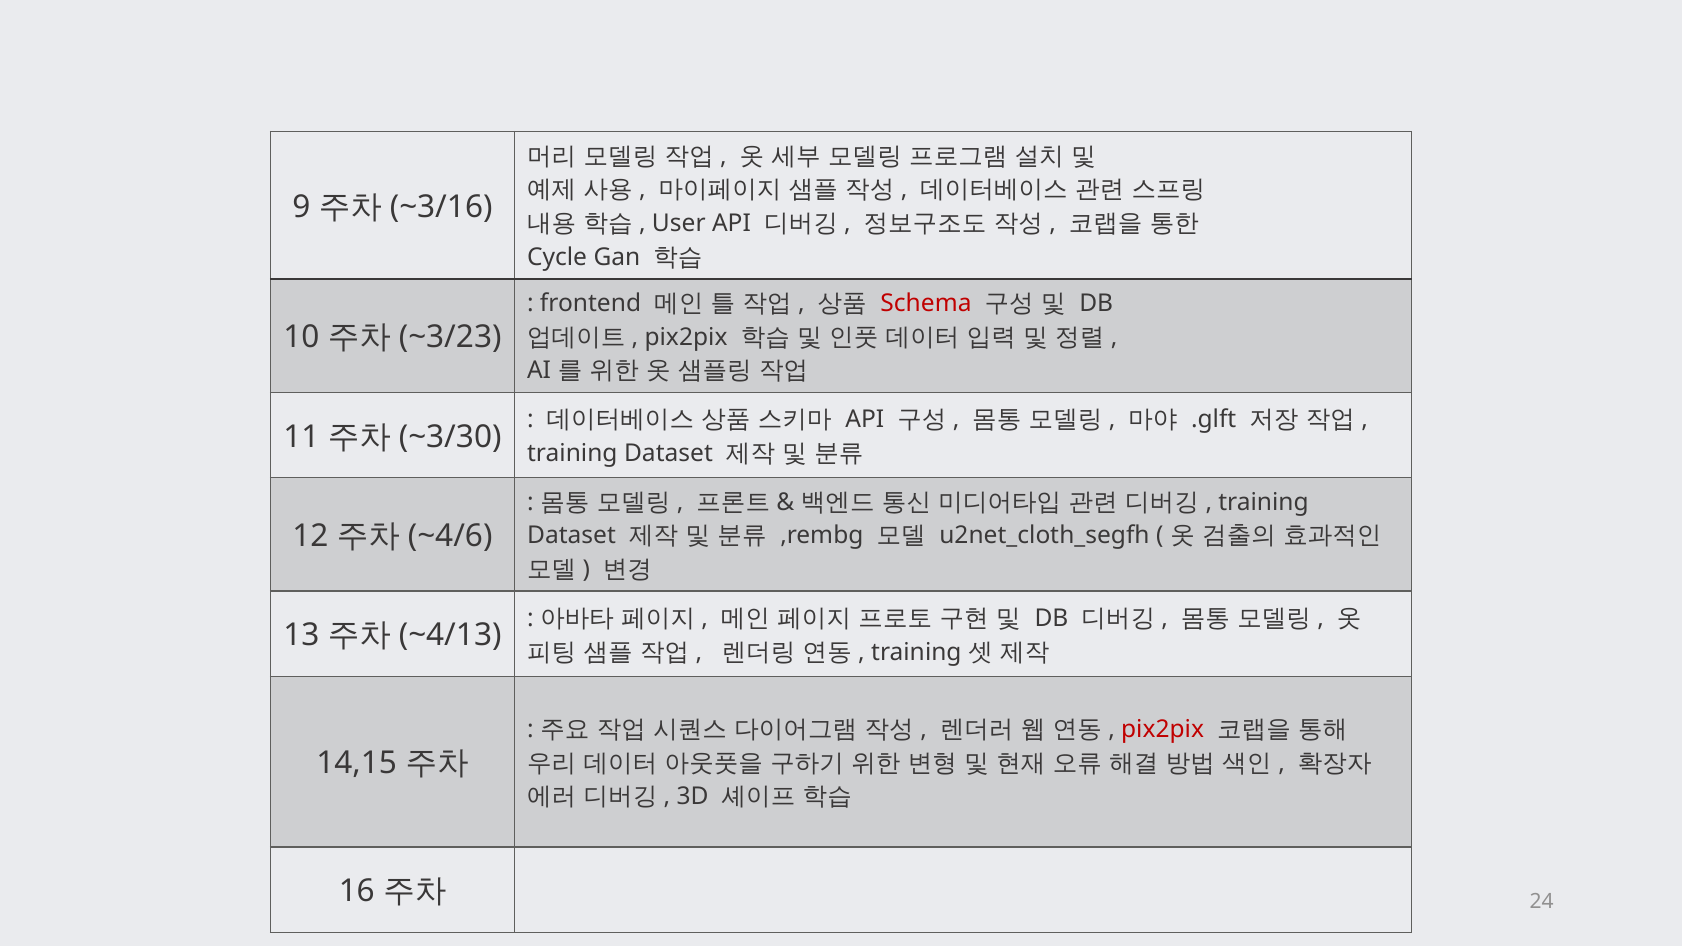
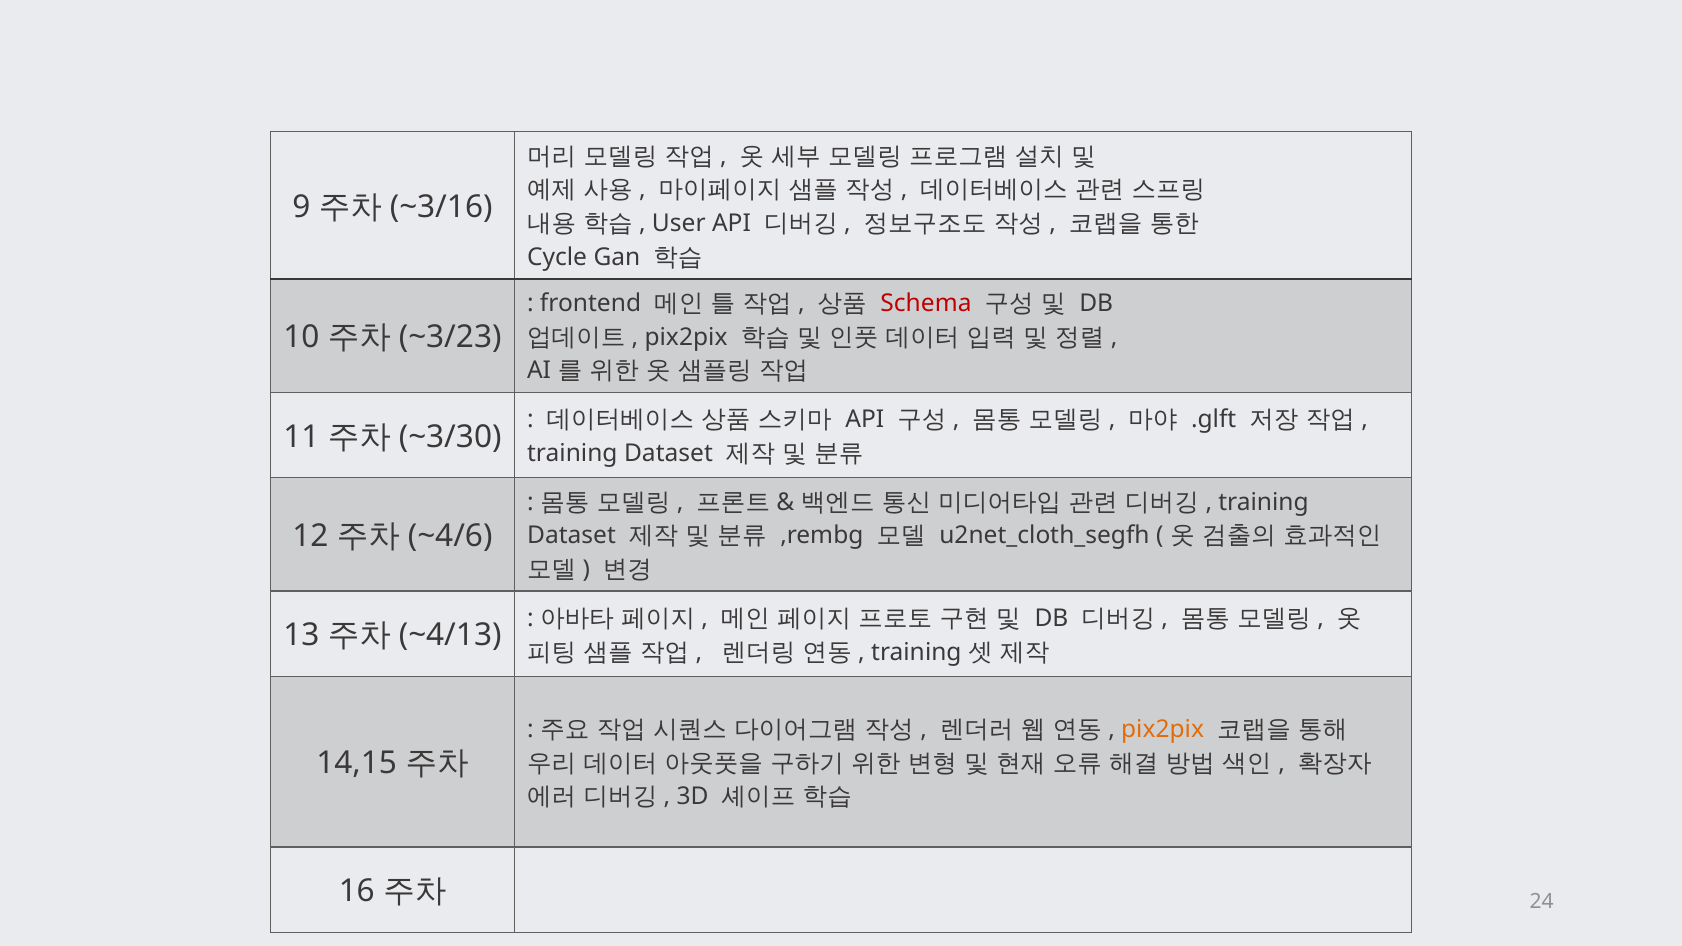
pix2pix colour: red -> orange (1163, 730)
